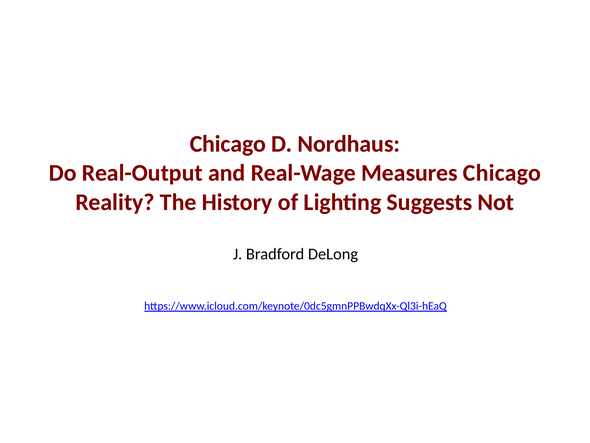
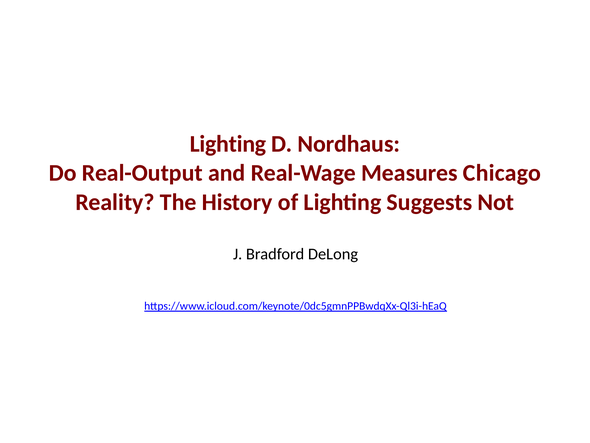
Chicago: Chicago -> Lighting (228, 144)
